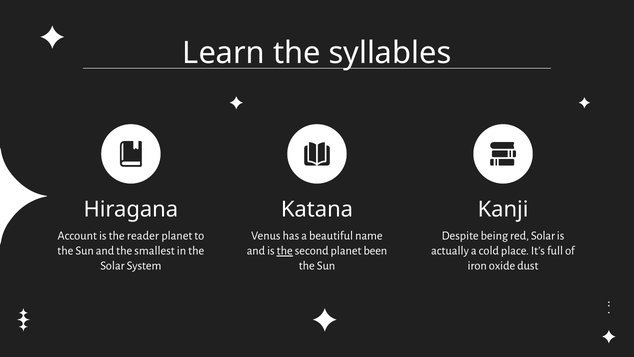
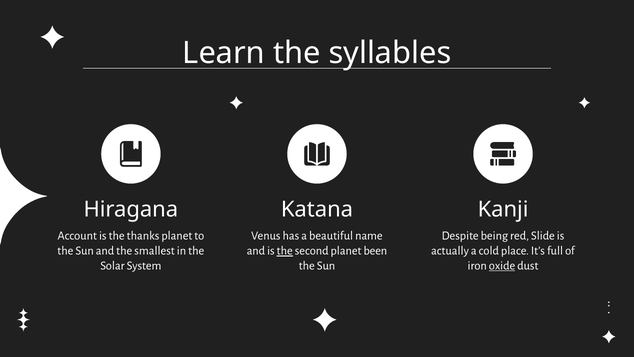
reader: reader -> thanks (143, 236)
red Solar: Solar -> Slide (543, 236)
oxide underline: none -> present (502, 265)
